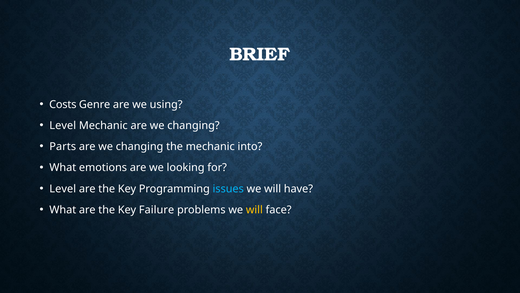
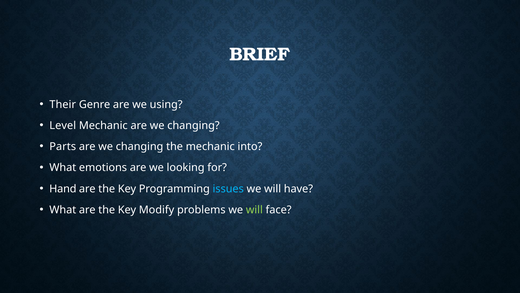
Costs: Costs -> Their (63, 104)
Level: Level -> Hand (63, 188)
Failure: Failure -> Modify (157, 209)
will colour: yellow -> light green (254, 209)
